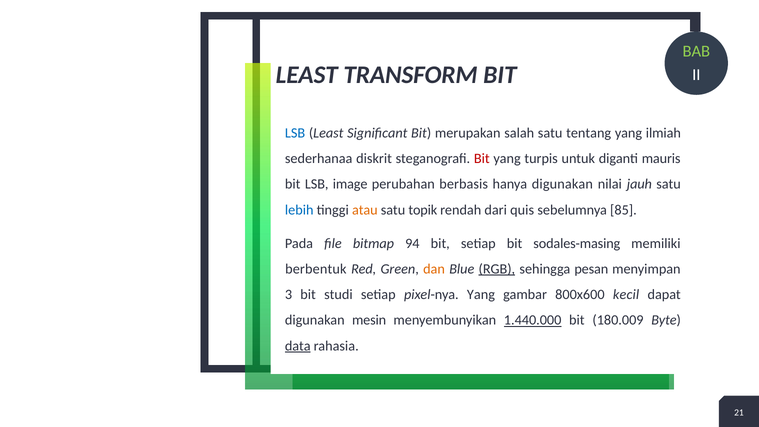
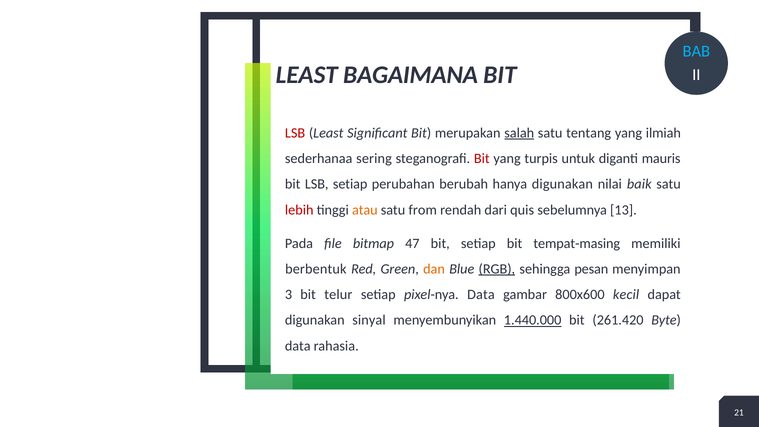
BAB colour: light green -> light blue (696, 51)
TRANSFORM: TRANSFORM -> BAGAIMANA (411, 75)
LSB colour: blue -> red (295, 133)
salah underline: none -> present (519, 133)
diskrit: diskrit -> sering (374, 159)
LSB image: image -> setiap (350, 184)
berbasis: berbasis -> berubah (464, 184)
jauh: jauh -> baik (639, 184)
lebih colour: blue -> red (299, 210)
topik: topik -> from (423, 210)
85: 85 -> 13 (623, 210)
94: 94 -> 47 (412, 243)
sodales-masing: sodales-masing -> tempat-masing (577, 243)
studi: studi -> telur (338, 295)
pixel-nya Yang: Yang -> Data (481, 295)
mesin: mesin -> sinyal (369, 320)
180.009: 180.009 -> 261.420 (618, 320)
data underline: present -> none (298, 346)
